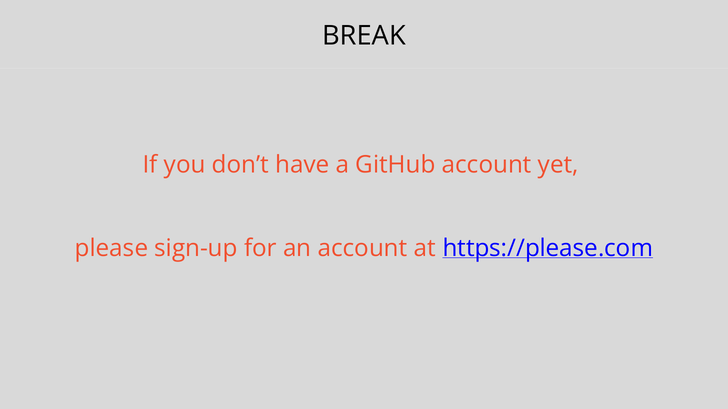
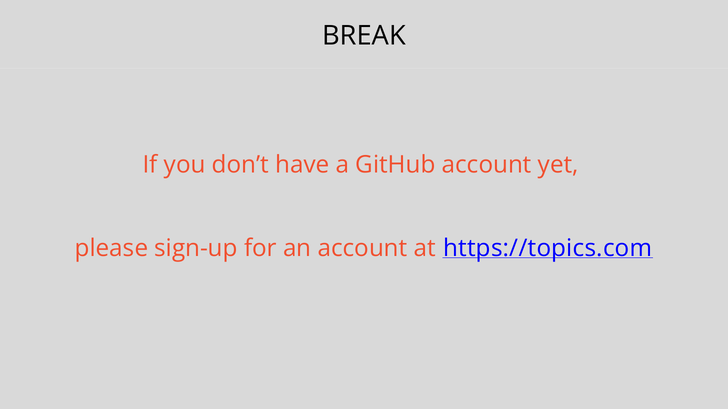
https://please.com: https://please.com -> https://topics.com (548, 249)
